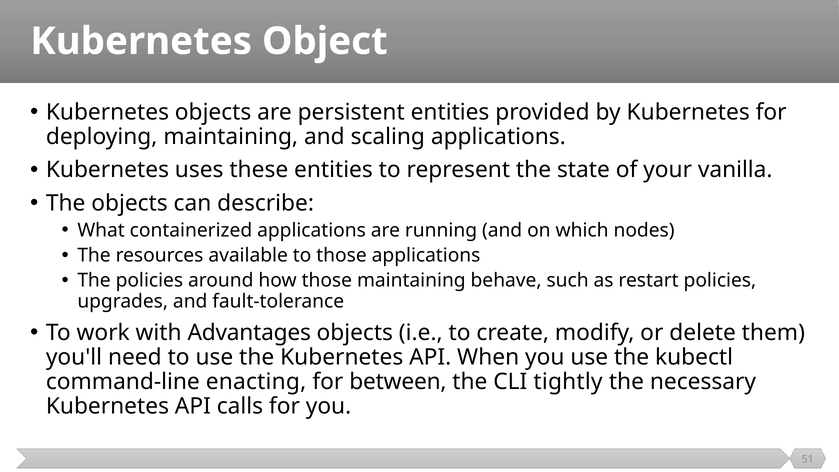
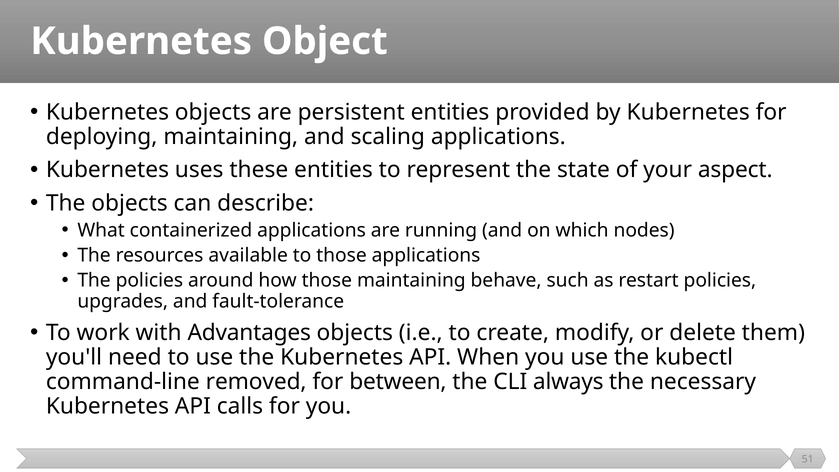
vanilla: vanilla -> aspect (735, 170)
enacting: enacting -> removed (256, 382)
tightly: tightly -> always (568, 382)
